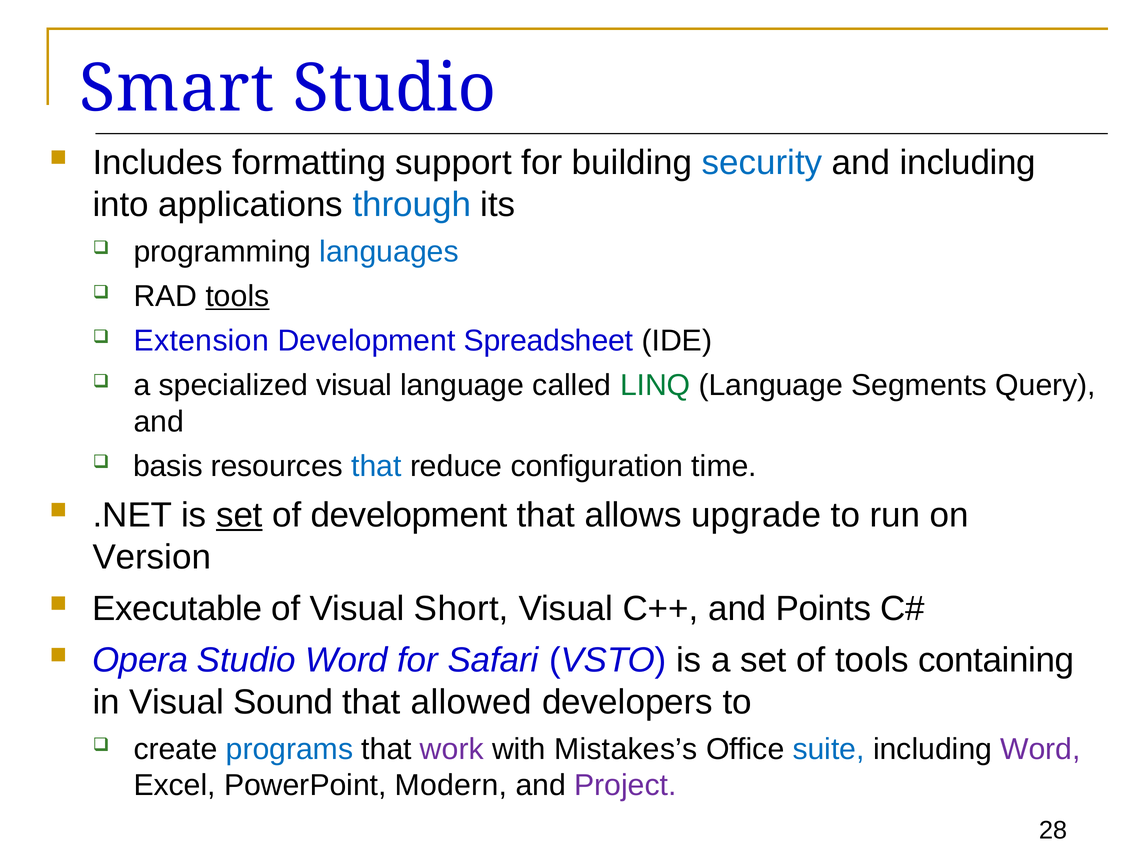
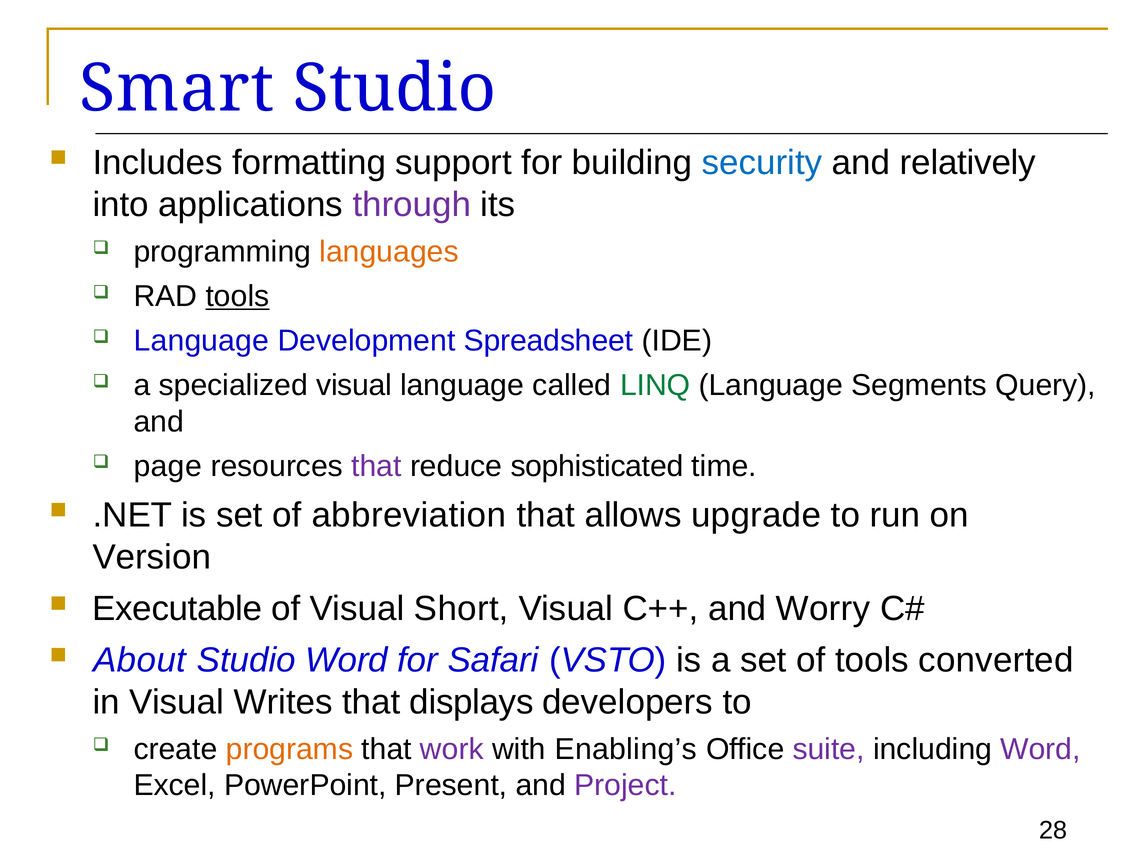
and including: including -> relatively (968, 163)
through colour: blue -> purple (412, 205)
languages colour: blue -> orange (389, 252)
Extension: Extension -> Language (201, 341)
basis: basis -> page (168, 466)
that colour: blue -> purple (376, 466)
configuration: configuration -> sophisticated (597, 466)
set underline: present -> none (239, 515)
of development: development -> abbreviation (409, 515)
Points: Points -> Worry (823, 609)
Opera: Opera -> About (140, 661)
containing: containing -> converted (996, 661)
Sound: Sound -> Writes (283, 703)
allowed: allowed -> displays (472, 703)
programs colour: blue -> orange (289, 750)
Mistakes’s: Mistakes’s -> Enabling’s (626, 750)
suite colour: blue -> purple (829, 750)
Modern: Modern -> Present (451, 786)
